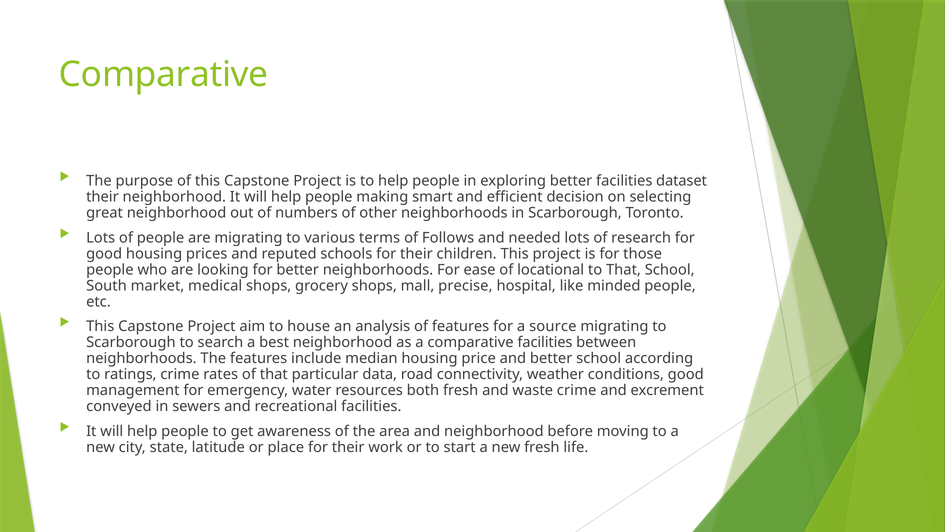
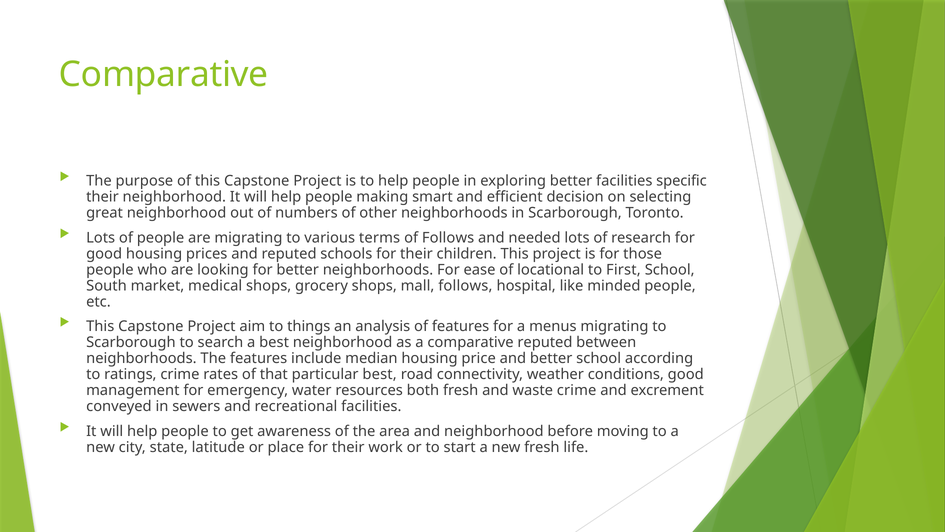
dataset: dataset -> specific (682, 181)
to That: That -> First (623, 270)
mall precise: precise -> follows (465, 286)
house: house -> things (309, 326)
source: source -> menus (553, 326)
comparative facilities: facilities -> reputed (545, 342)
particular data: data -> best (380, 374)
